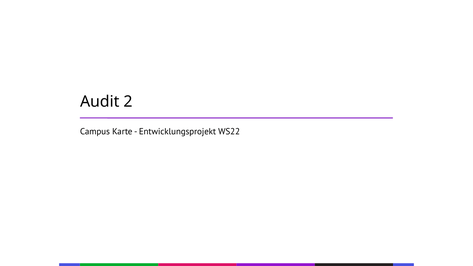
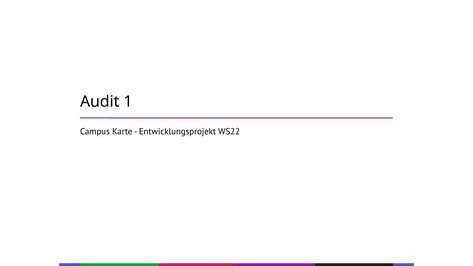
2: 2 -> 1 (128, 102)
